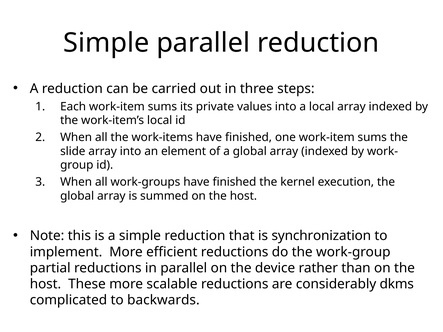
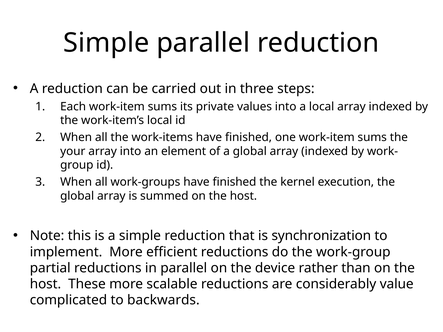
slide: slide -> your (73, 151)
dkms: dkms -> value (397, 284)
